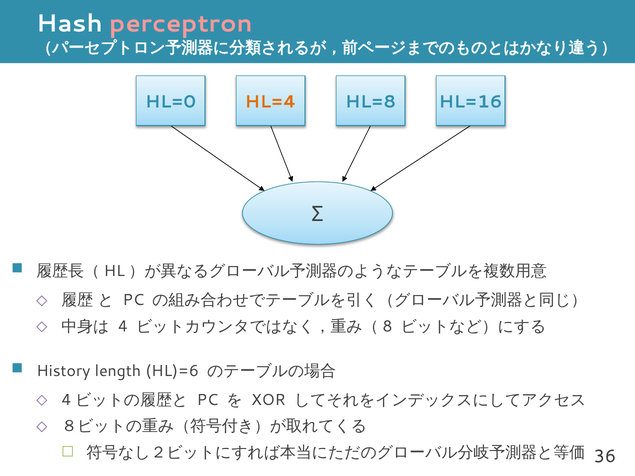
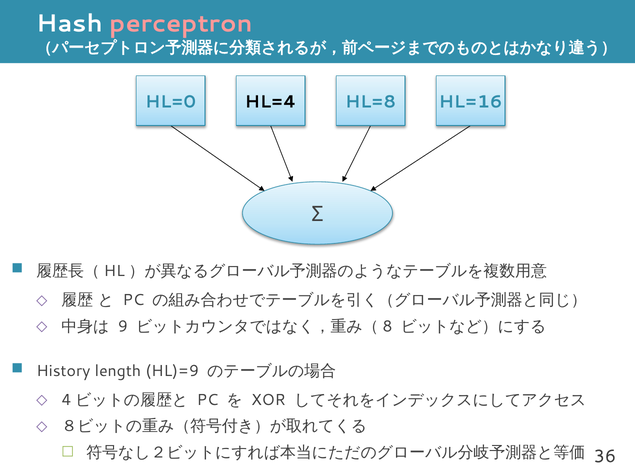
HL=4 colour: orange -> black (271, 102)
4: 4 -> 9 (123, 327)
HL)=6: HL)=6 -> HL)=9 (172, 371)
